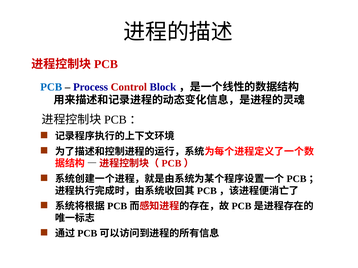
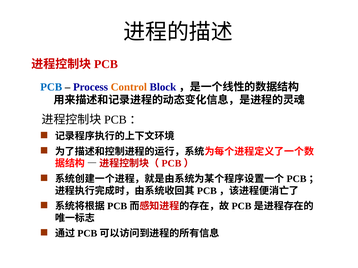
Control colour: red -> orange (129, 87)
